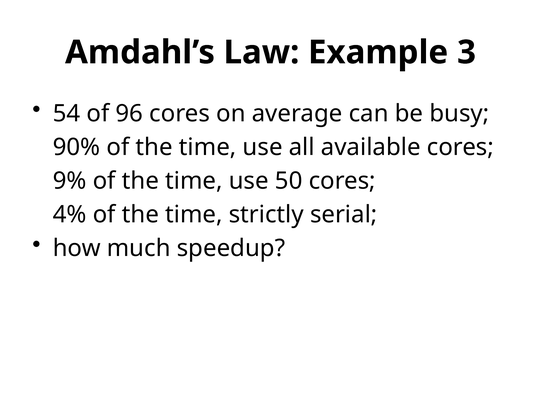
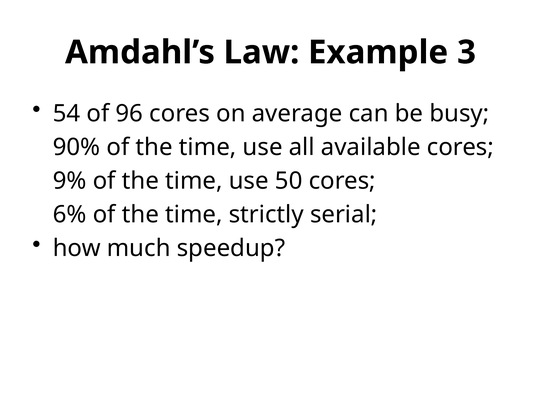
4%: 4% -> 6% (70, 215)
